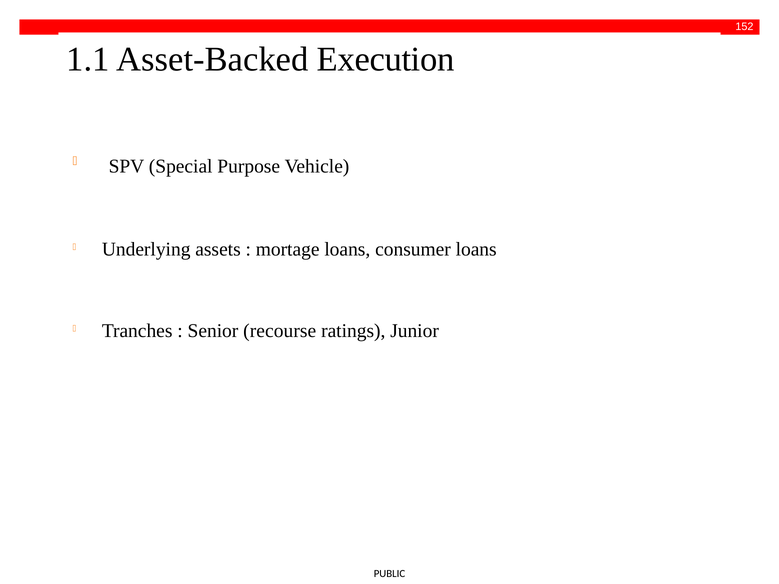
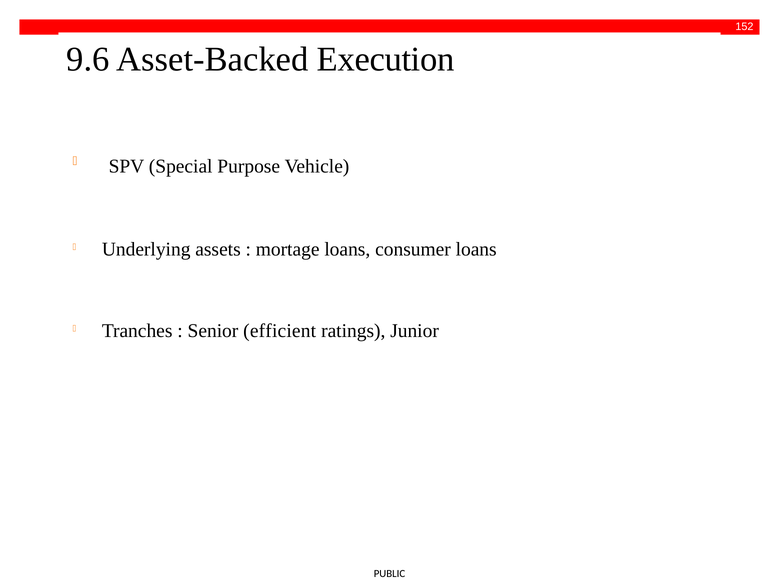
1.1: 1.1 -> 9.6 (88, 60)
recourse: recourse -> efficient (280, 331)
